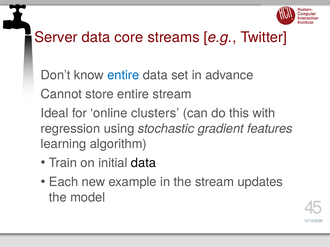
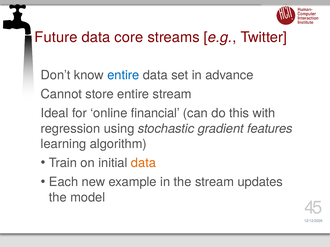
Server: Server -> Future (56, 37)
clusters: clusters -> financial (155, 113)
data colour: black -> orange (143, 163)
